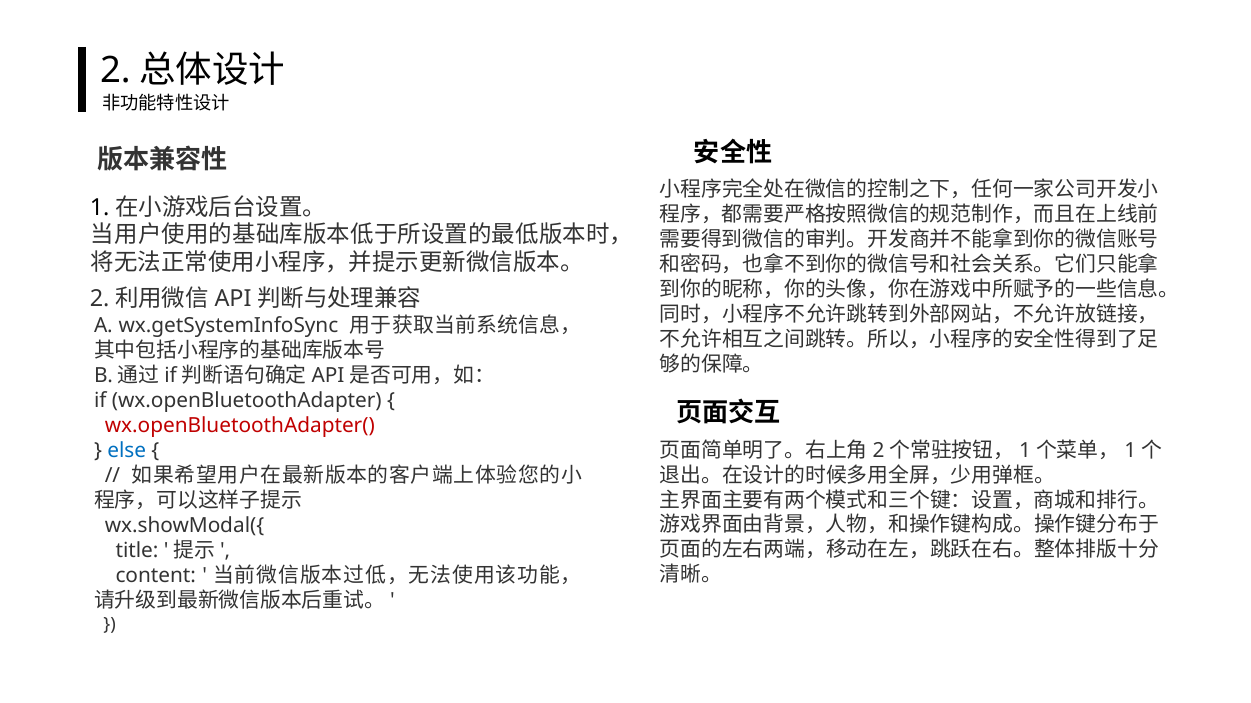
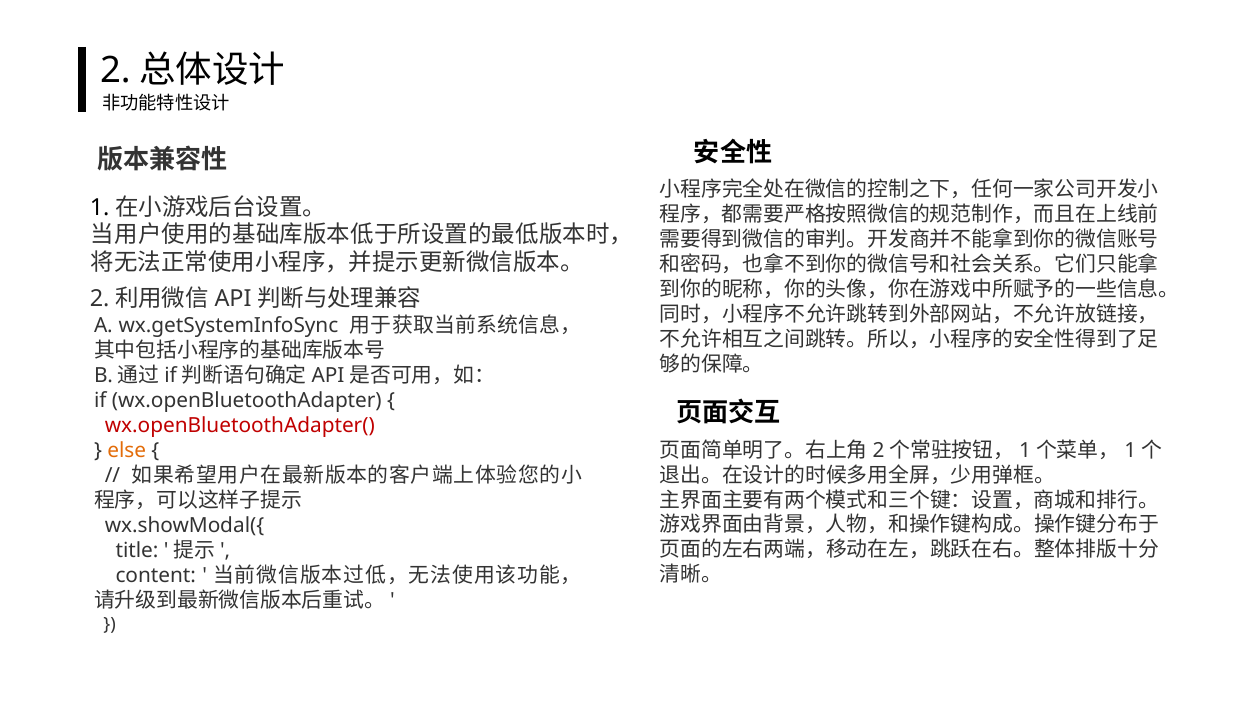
else colour: blue -> orange (127, 451)
